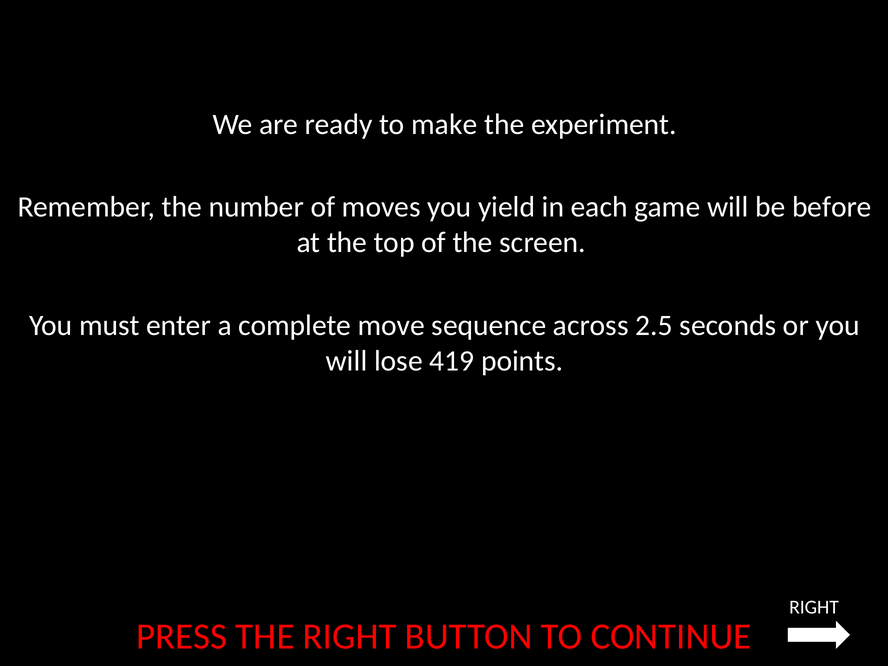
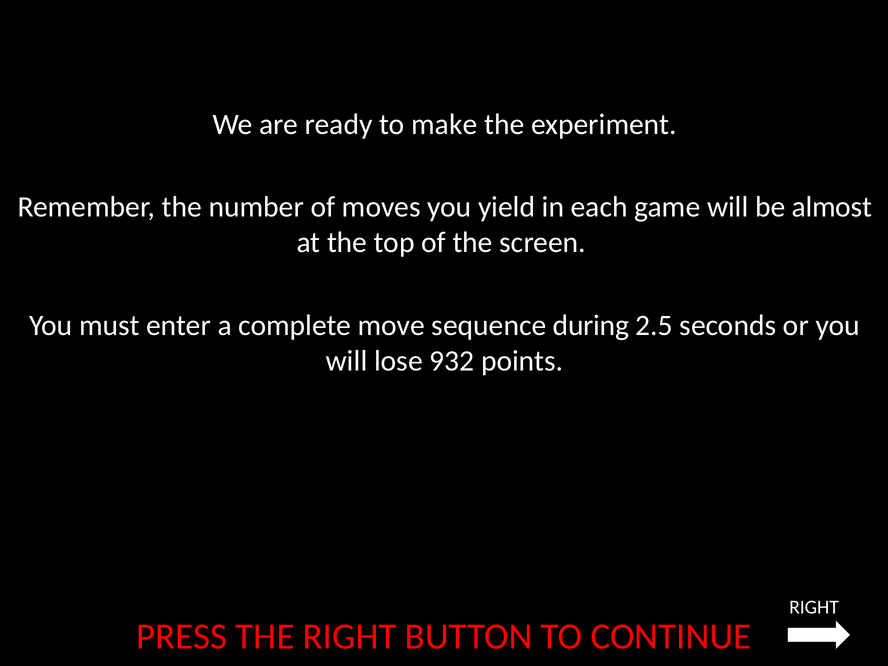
before: before -> almost (832, 207)
across: across -> during (591, 326)
419: 419 -> 932 (452, 361)
